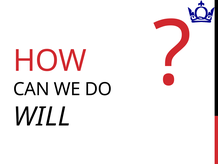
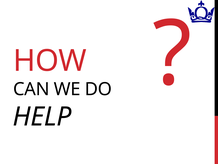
WILL: WILL -> HELP (42, 116)
